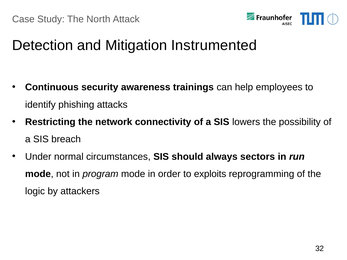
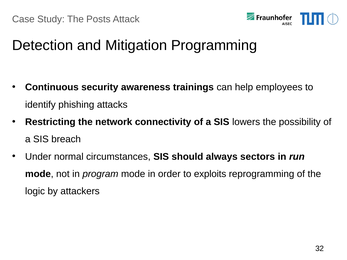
North: North -> Posts (98, 19)
Instrumented: Instrumented -> Programming (214, 45)
